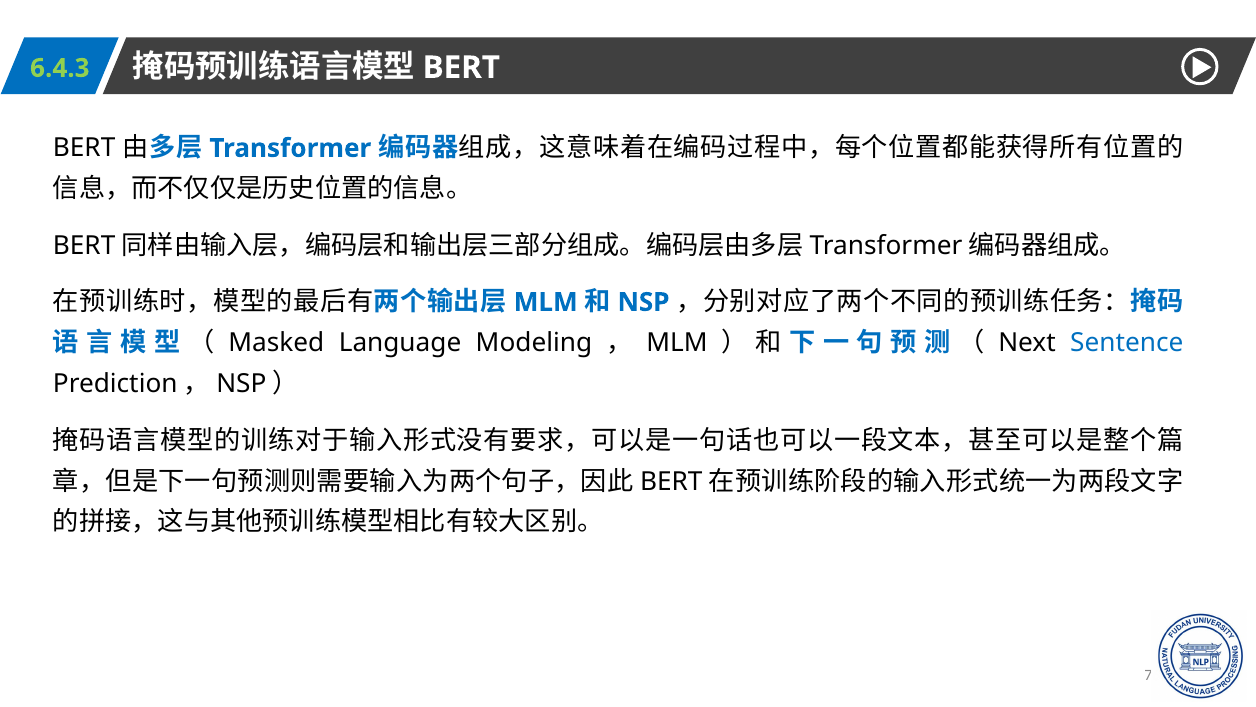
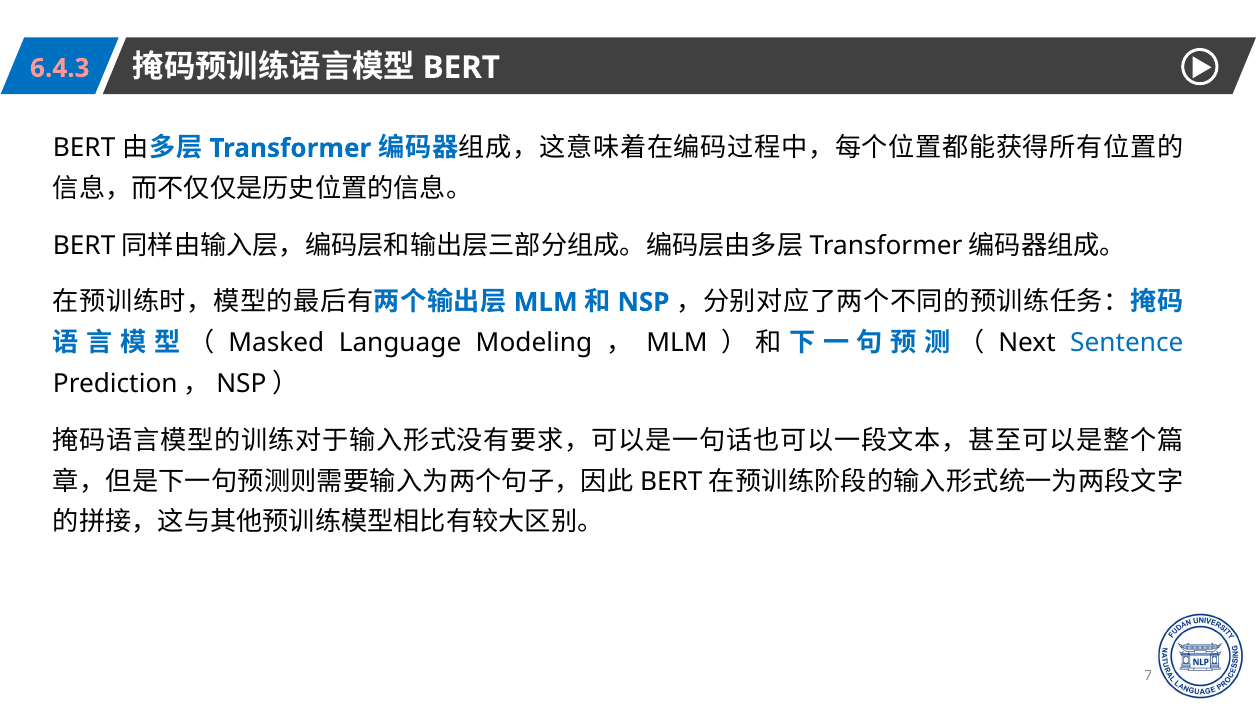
6.4.3 colour: light green -> pink (60, 68)
